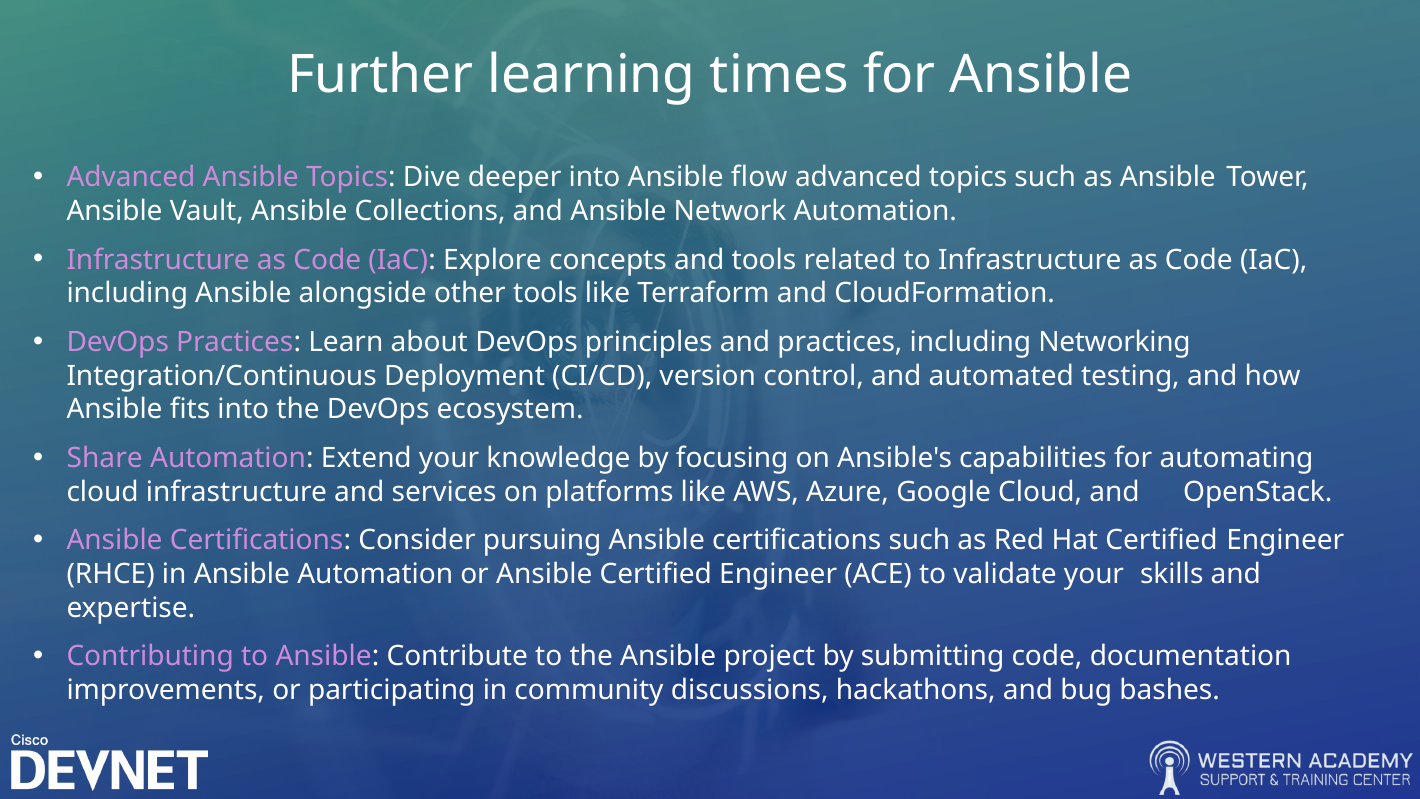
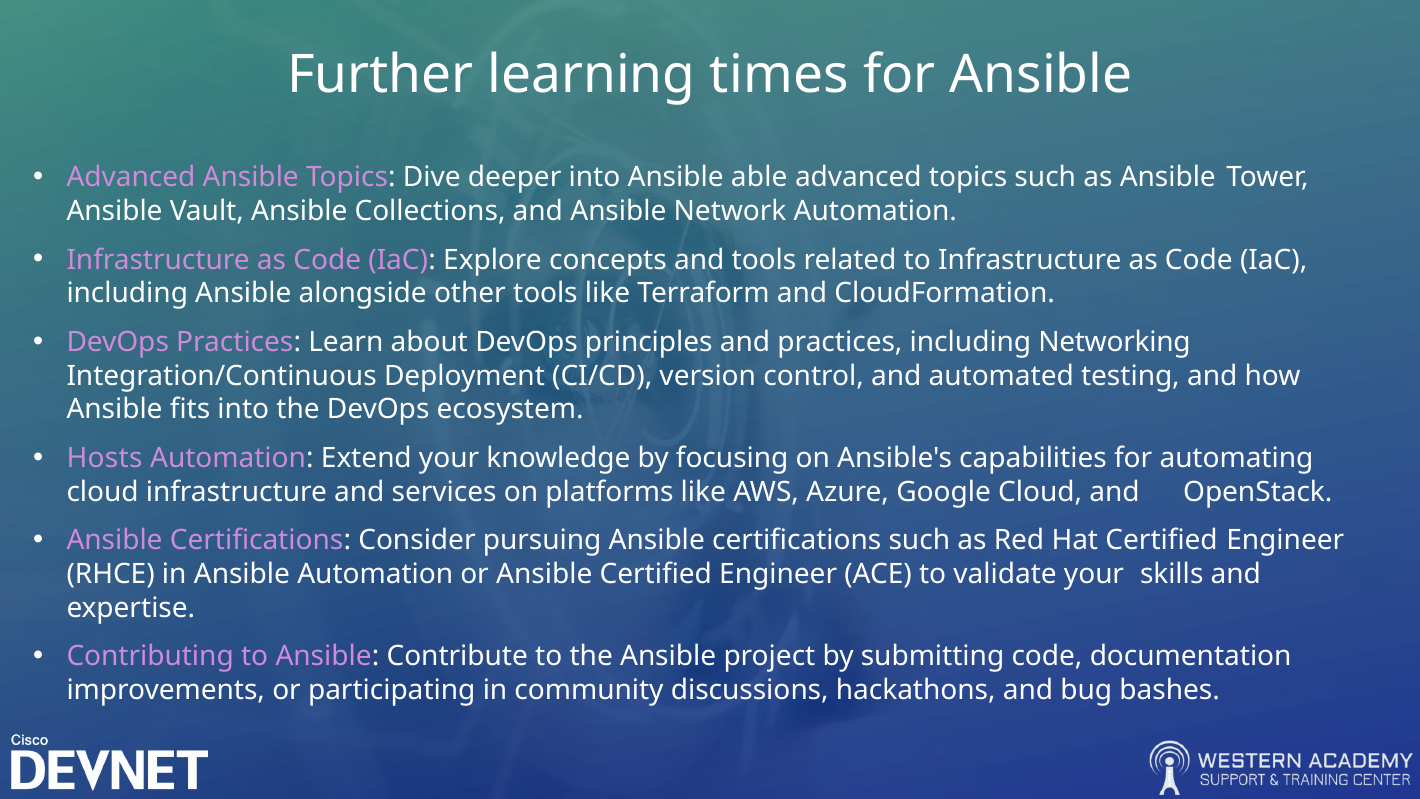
flow: flow -> able (759, 178)
Share: Share -> Hosts (105, 458)
